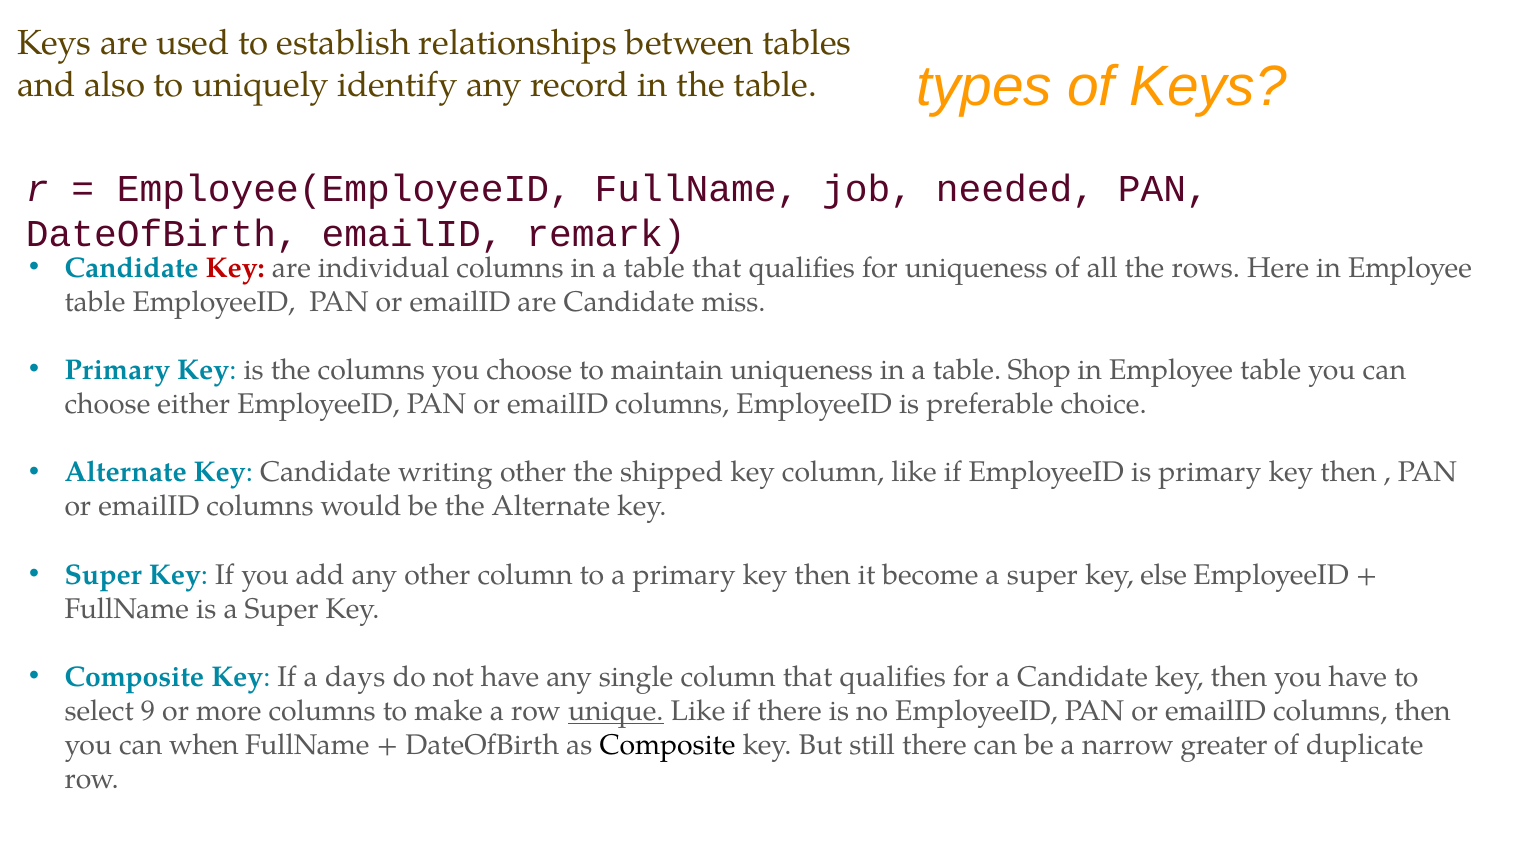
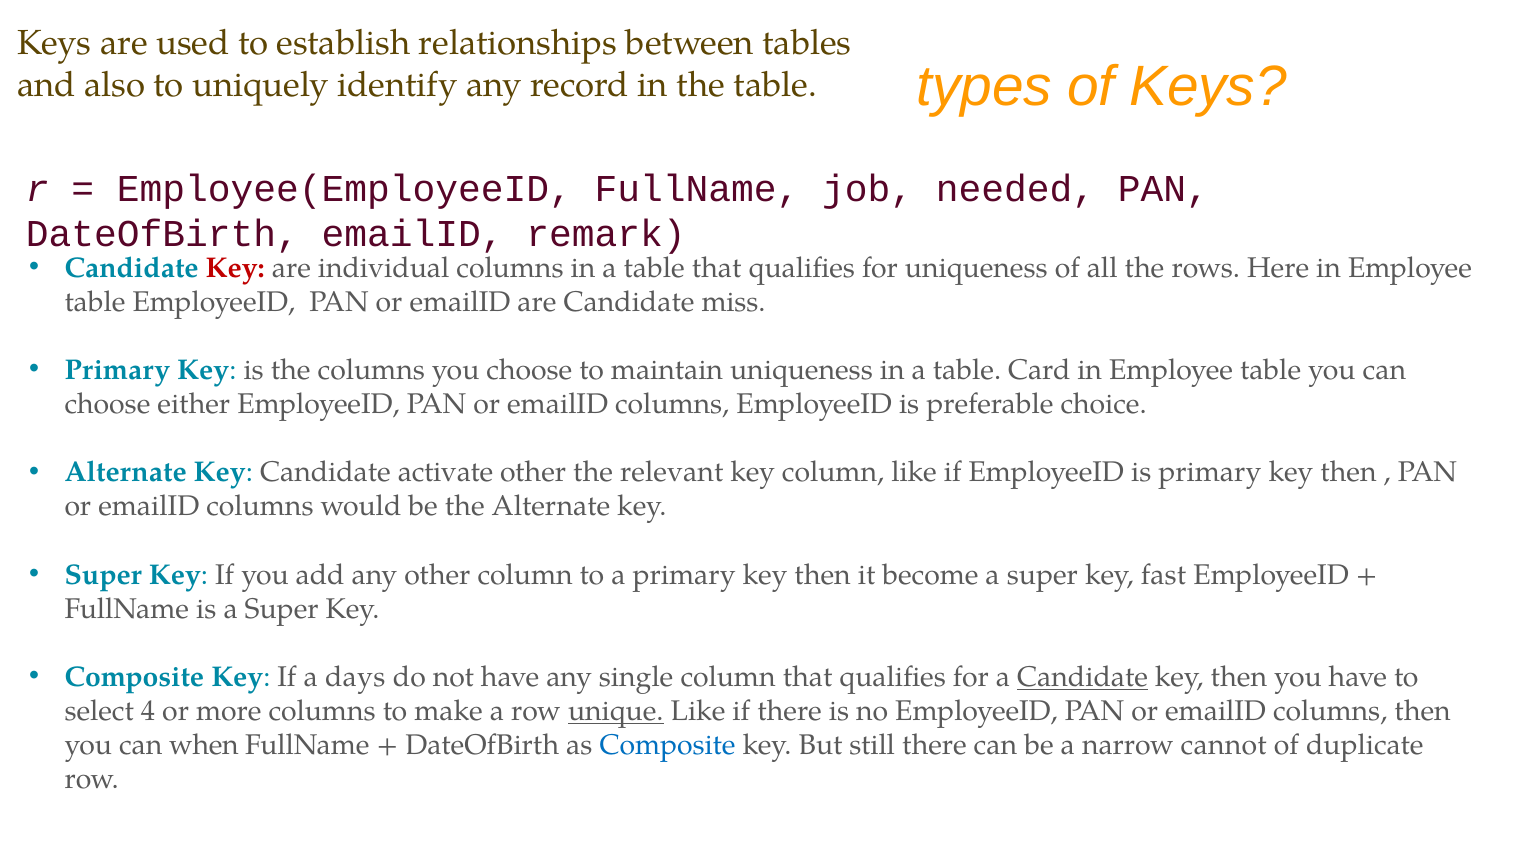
Shop: Shop -> Card (1039, 370)
writing: writing -> activate (446, 472)
shipped: shipped -> relevant (672, 472)
else: else -> fast (1163, 575)
Candidate underline: none -> present (1083, 677)
9: 9 -> 4 (148, 711)
Composite colour: black -> blue (667, 745)
greater: greater -> cannot (1224, 745)
